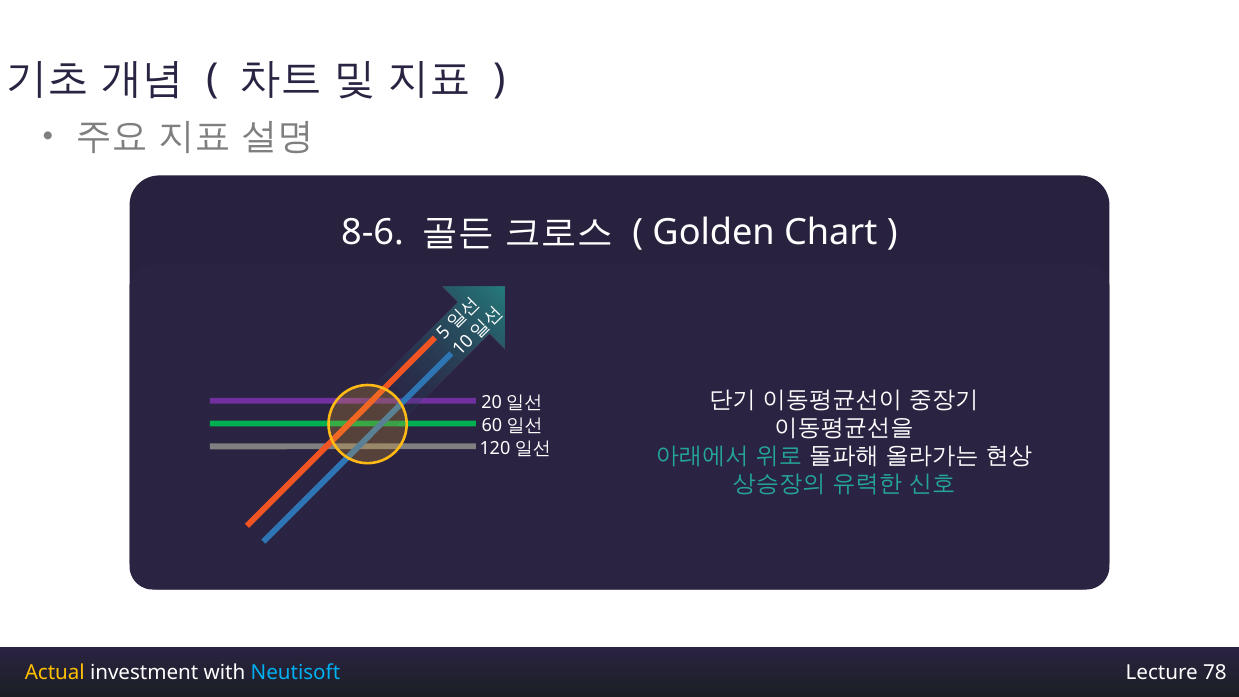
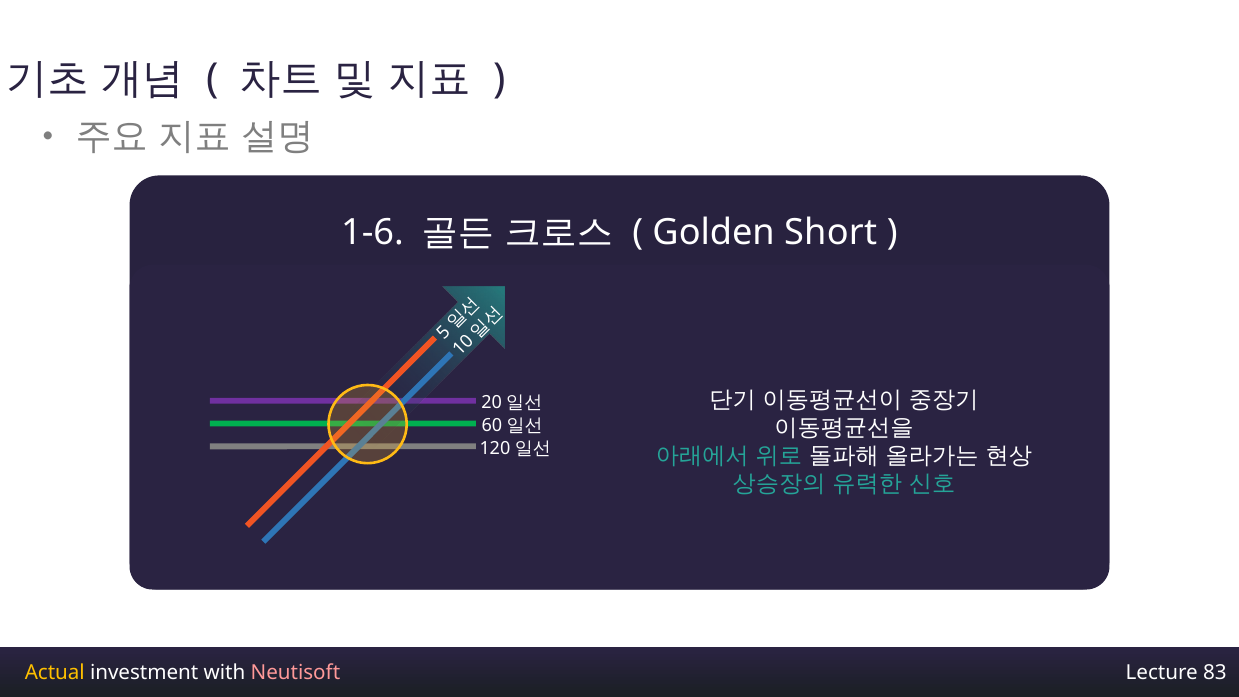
8-6: 8-6 -> 1-6 (373, 233)
Chart: Chart -> Short (831, 233)
Neutisoft colour: light blue -> pink (295, 673)
78: 78 -> 83 (1215, 673)
